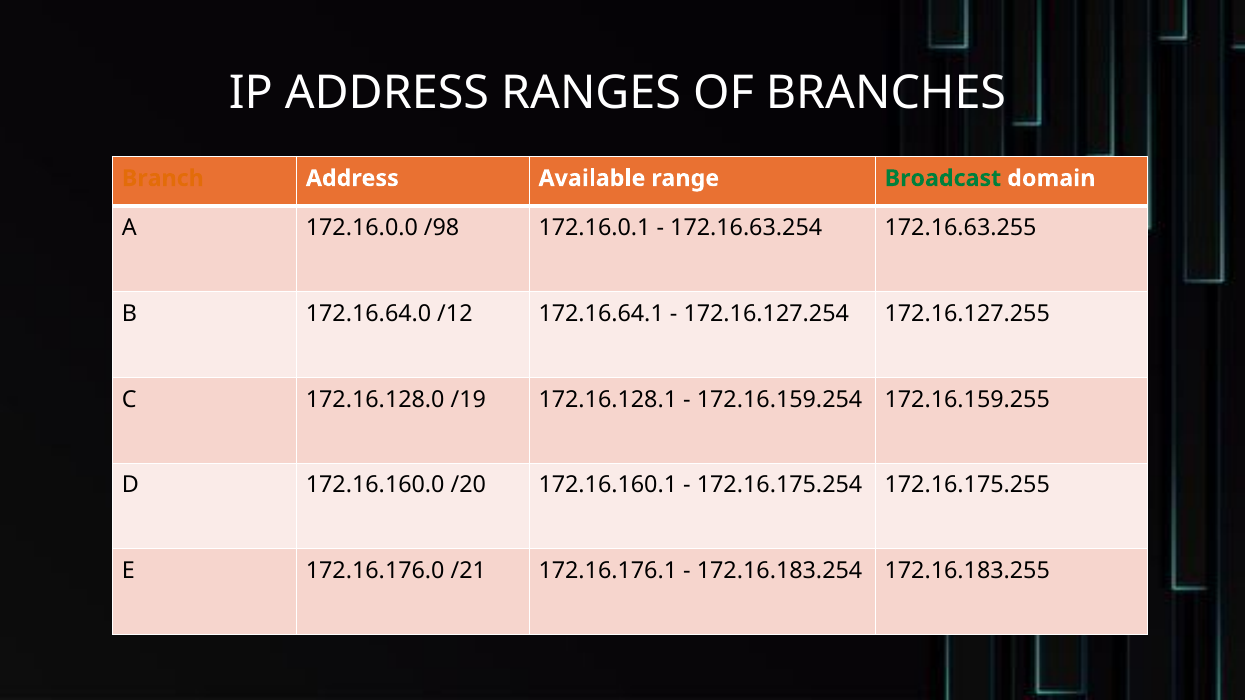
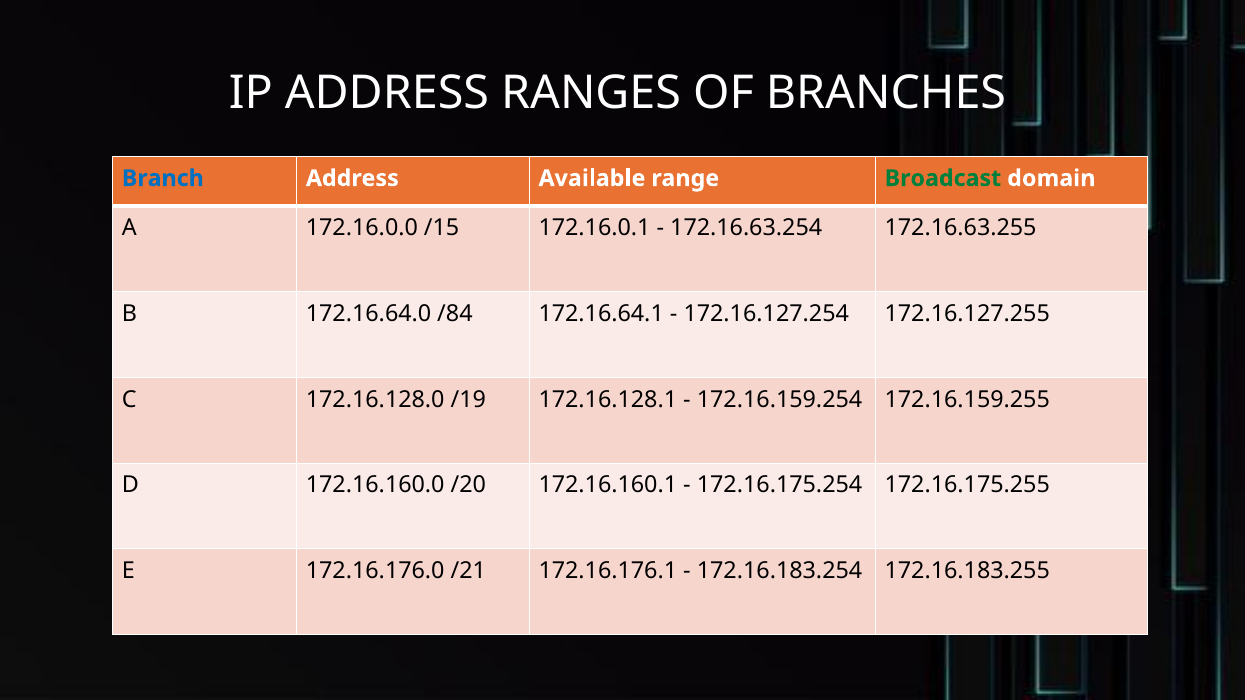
Branch colour: orange -> blue (163, 178)
/98: /98 -> /15 (442, 228)
/12: /12 -> /84 (455, 314)
